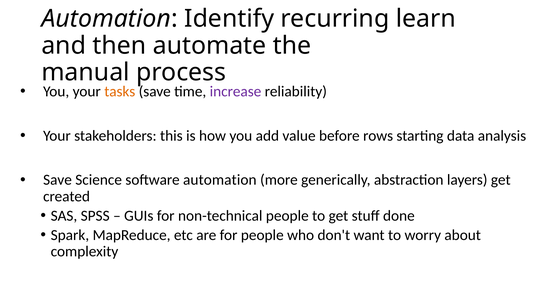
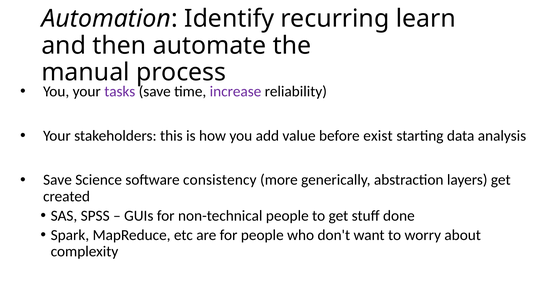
tasks colour: orange -> purple (120, 92)
rows: rows -> exist (378, 136)
software automation: automation -> consistency (220, 180)
